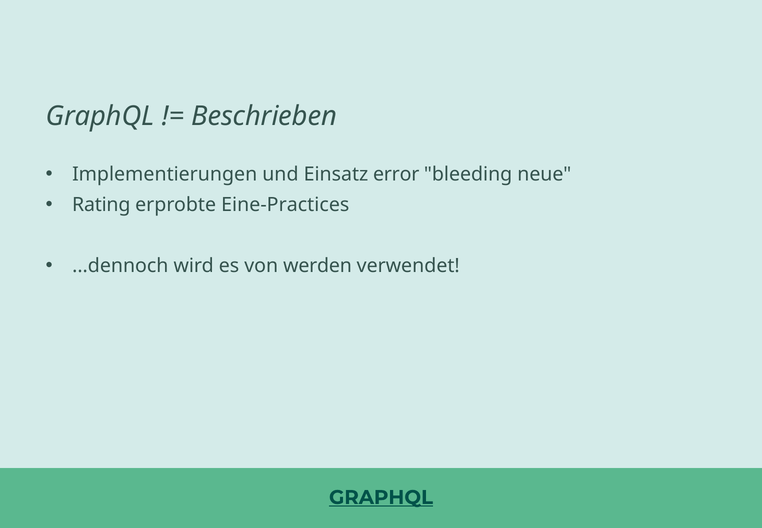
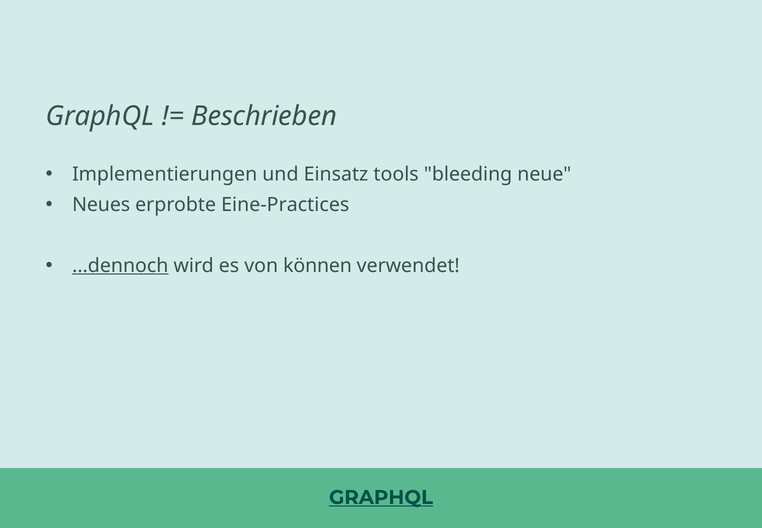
error: error -> tools (396, 174)
Rating: Rating -> Neues (101, 205)
...dennoch underline: none -> present (120, 266)
werden: werden -> können (318, 266)
